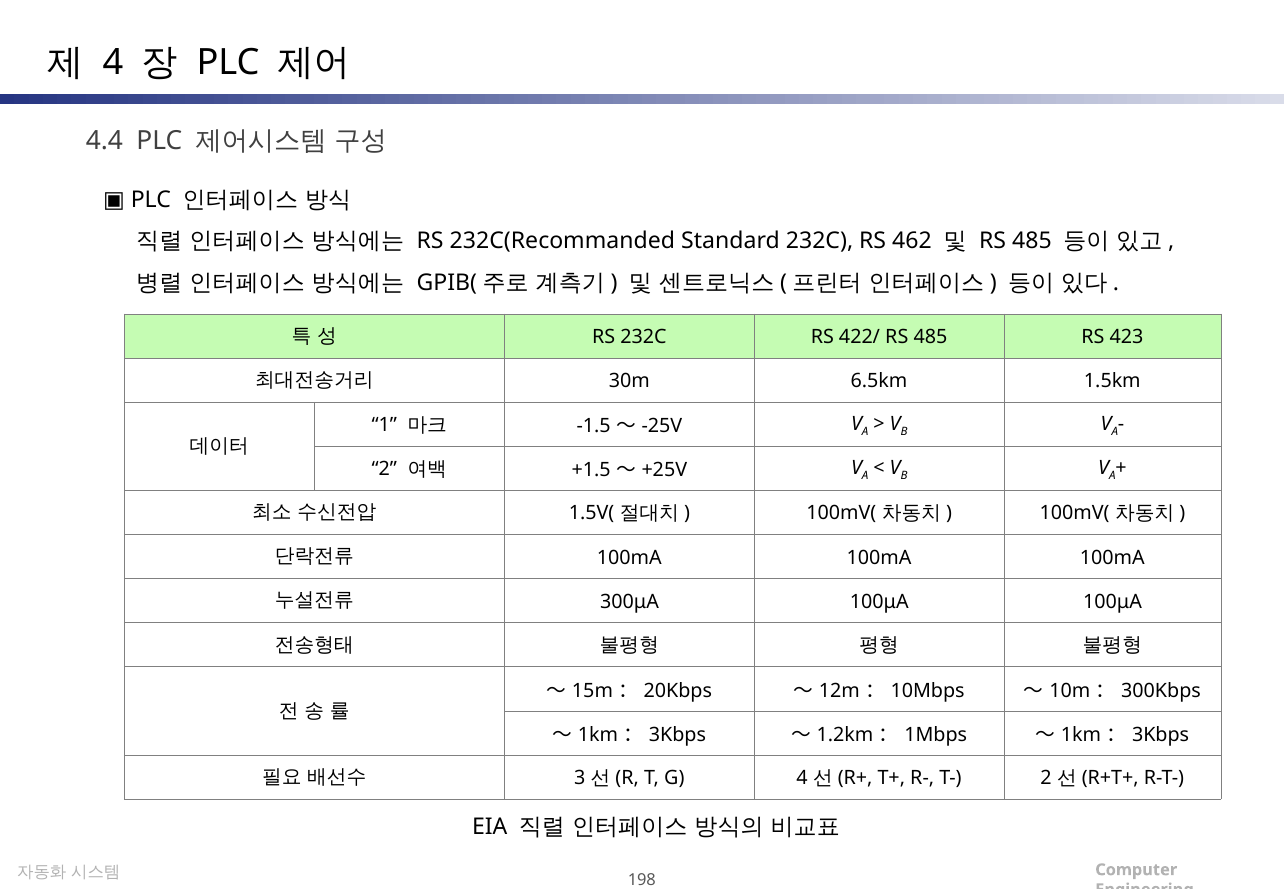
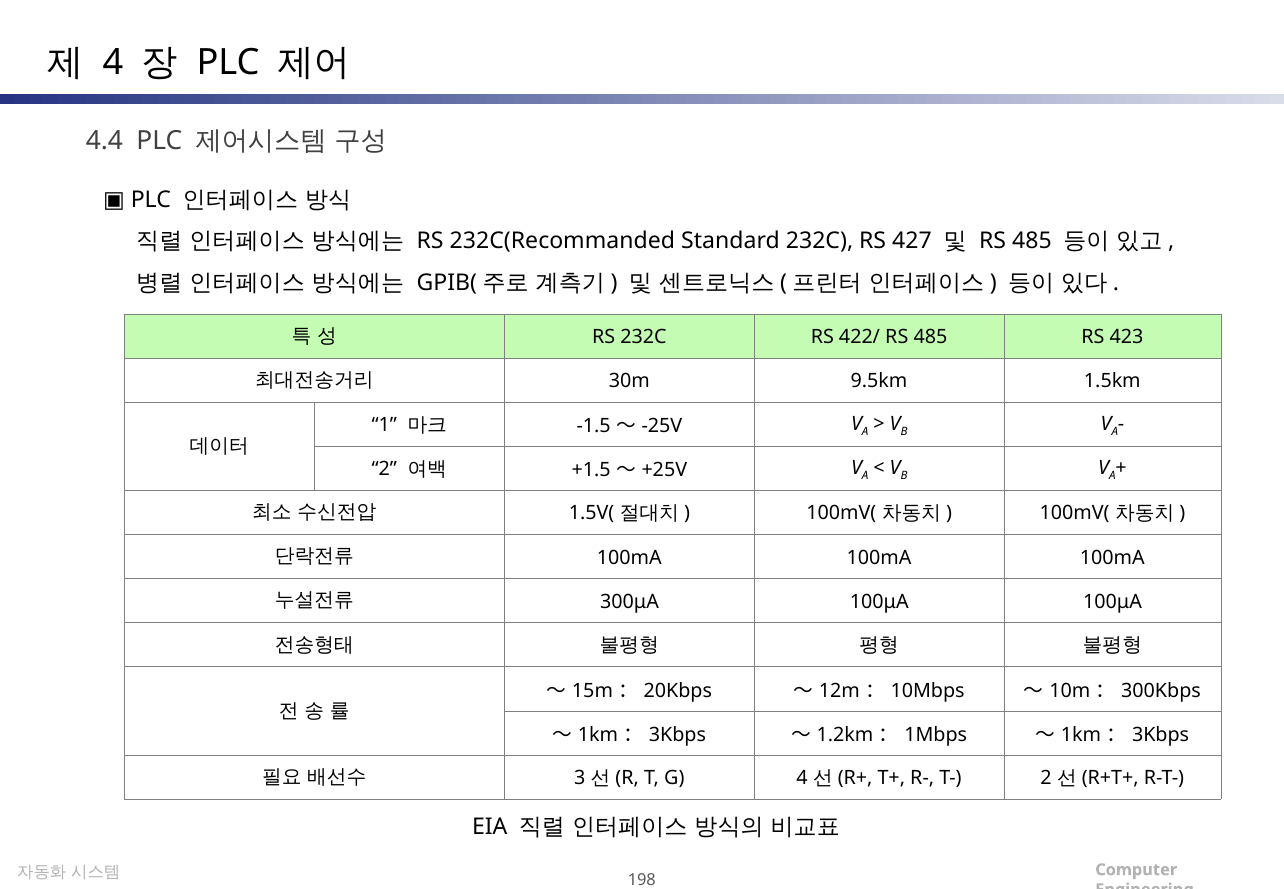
462: 462 -> 427 (912, 241)
6.5km: 6.5km -> 9.5km (879, 381)
